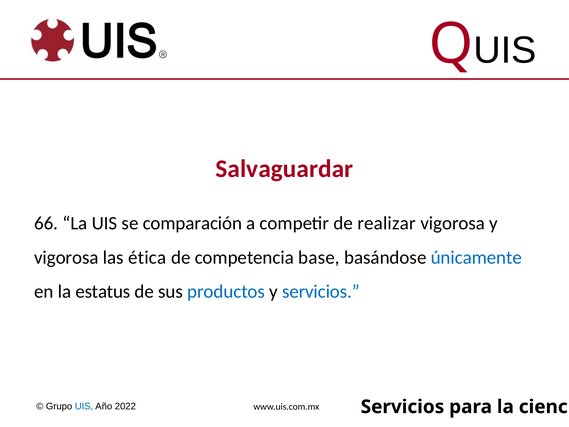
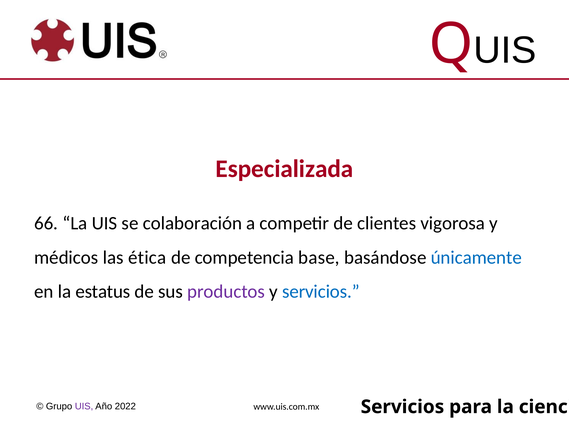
Salvaguardar: Salvaguardar -> Especializada (284, 169)
comparación: comparación -> colaboración (192, 223)
realizar: realizar -> clientes (387, 223)
vigorosa: vigorosa -> médicos (66, 257)
productos colour: blue -> purple (226, 292)
UIS colour: blue -> purple (84, 406)
